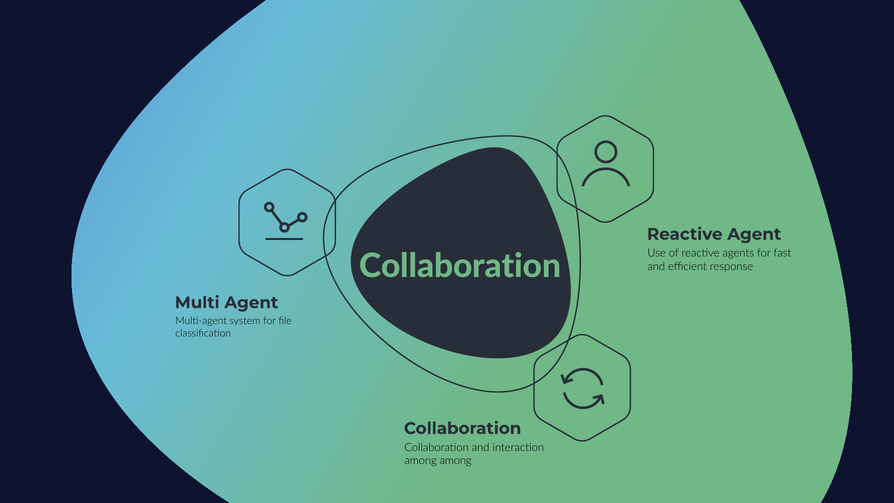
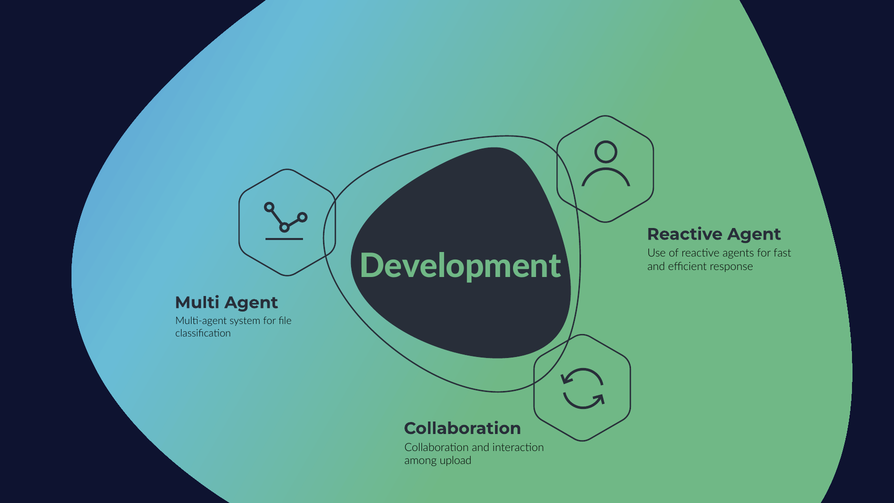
Collaboration: Collaboration -> Development (460, 266)
among among: among -> upload (456, 461)
